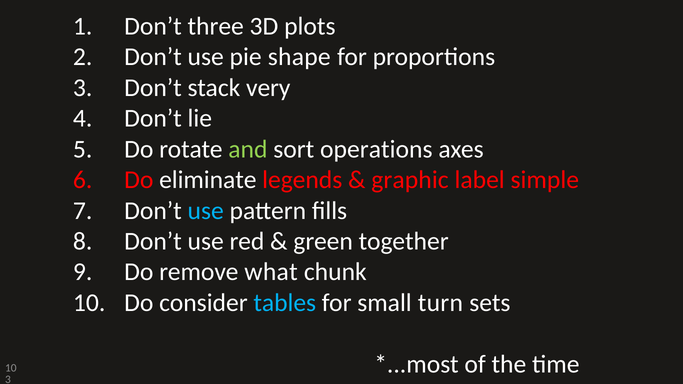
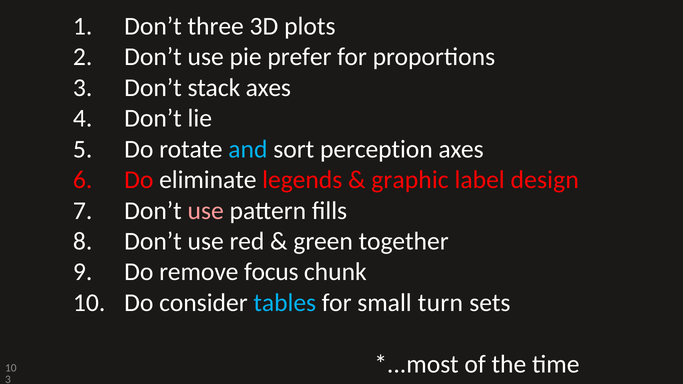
shape: shape -> prefer (299, 57)
stack very: very -> axes (268, 88)
and colour: light green -> light blue (248, 149)
operations: operations -> perception (376, 149)
simple: simple -> design (545, 180)
use colour: light blue -> pink (206, 211)
what: what -> focus (271, 272)
